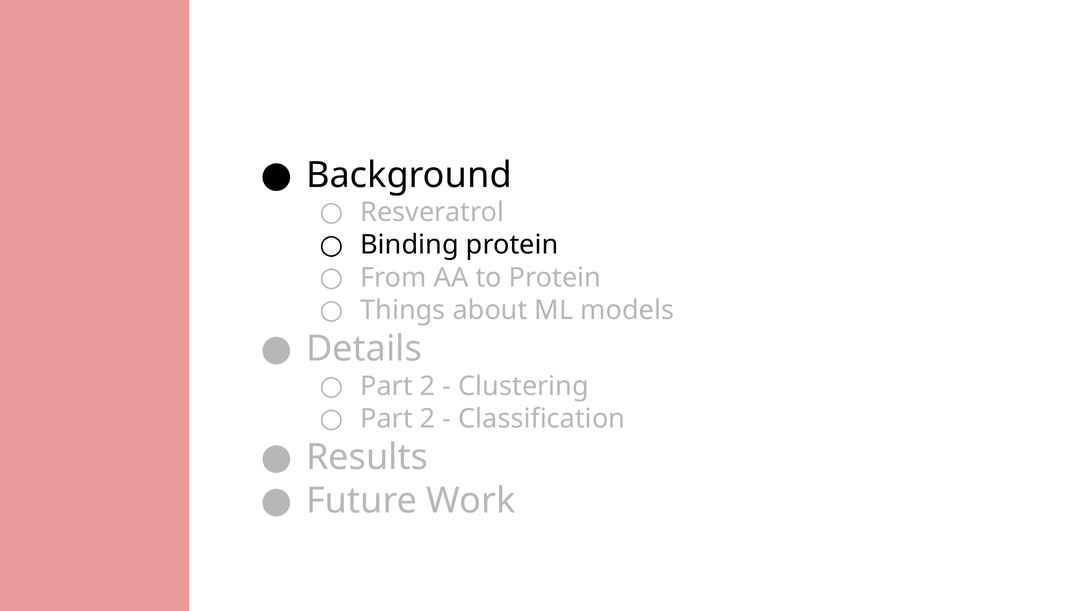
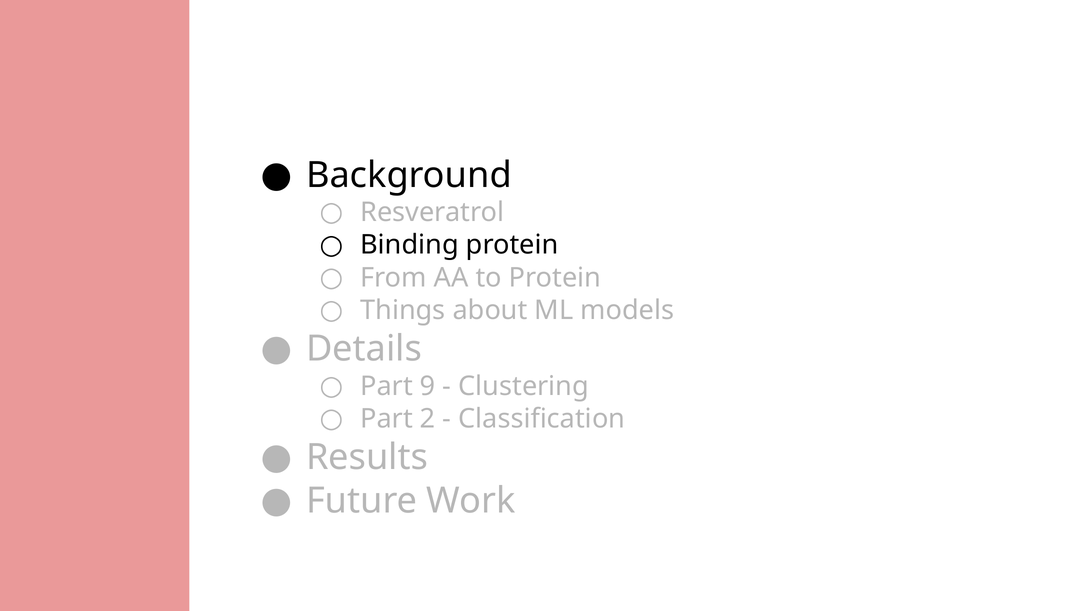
2: 2 -> 9 (428, 386)
